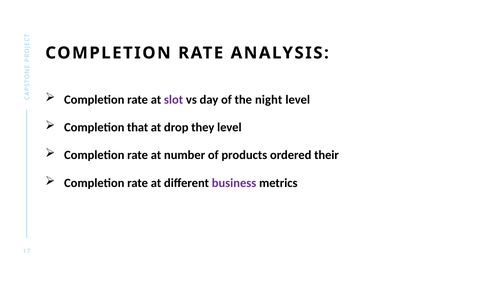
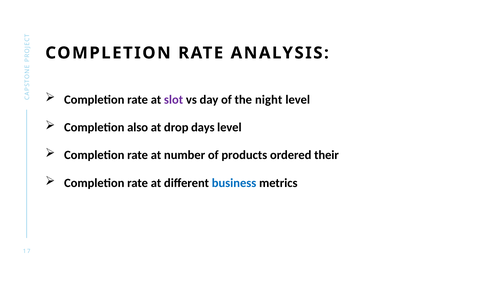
that: that -> also (138, 127)
they: they -> days (203, 127)
business colour: purple -> blue (234, 183)
